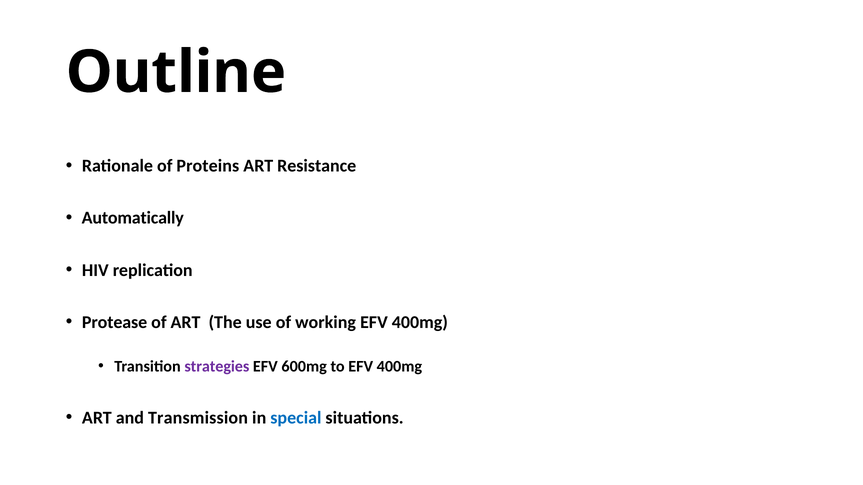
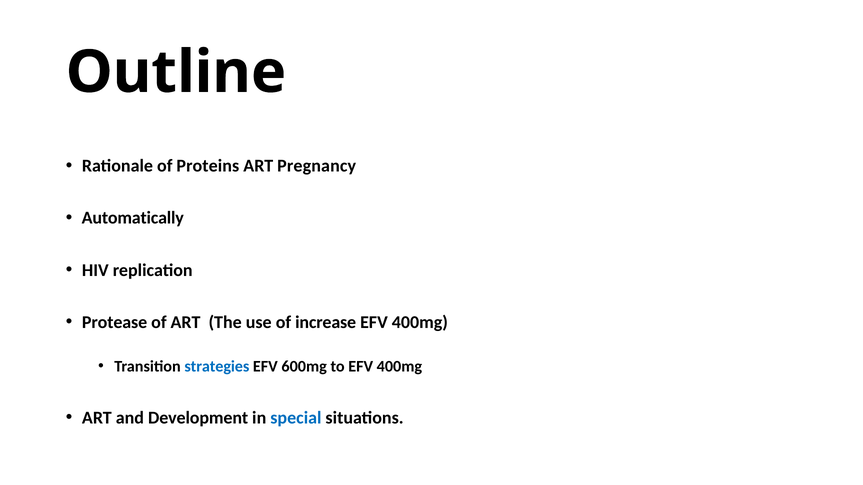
Resistance: Resistance -> Pregnancy (317, 166)
working: working -> increase (326, 323)
strategies colour: purple -> blue (217, 367)
Transmission: Transmission -> Development (198, 418)
